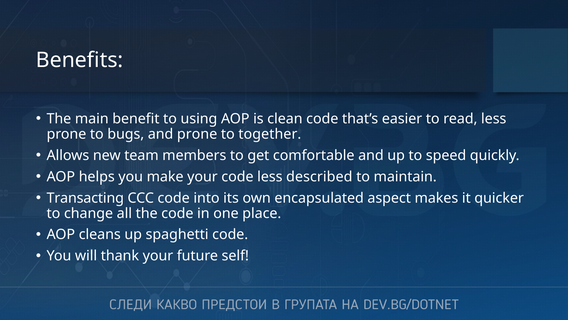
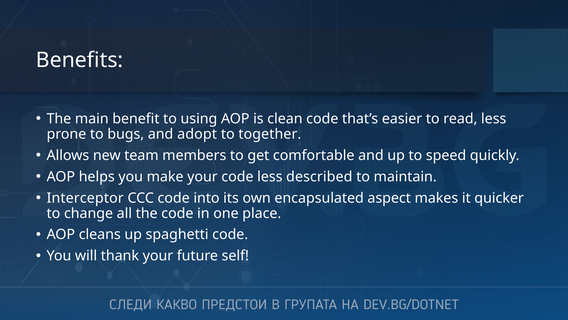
and prone: prone -> adopt (197, 134)
Transacting: Transacting -> Interceptor (85, 198)
